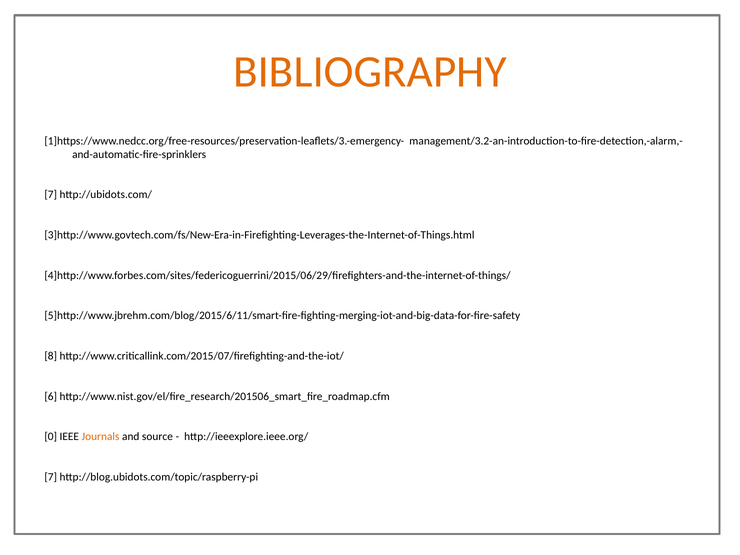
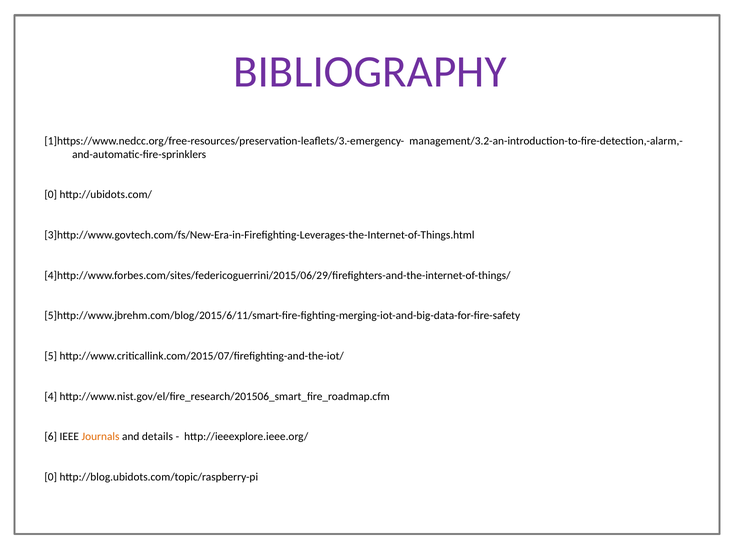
BIBLIOGRAPHY colour: orange -> purple (370, 72)
7: 7 -> 0 (51, 195)
8: 8 -> 5 (51, 356)
6: 6 -> 4 (51, 396)
0: 0 -> 6 (51, 437)
source: source -> details (157, 437)
7: 7 -> 0 (51, 477)
